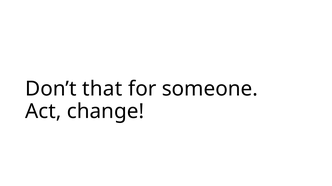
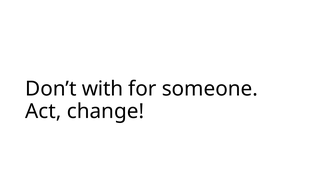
that: that -> with (102, 89)
